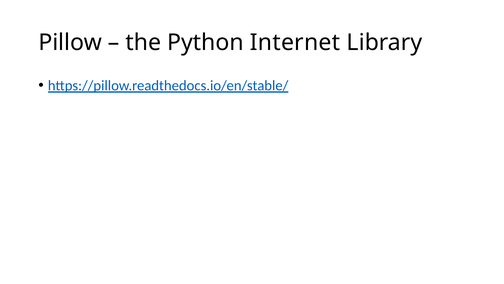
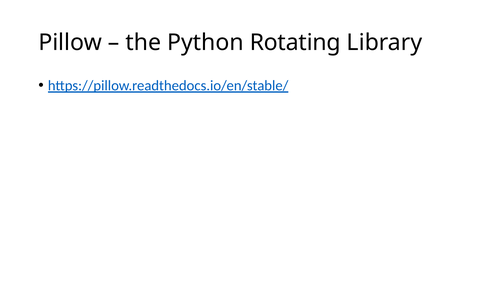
Internet: Internet -> Rotating (295, 42)
